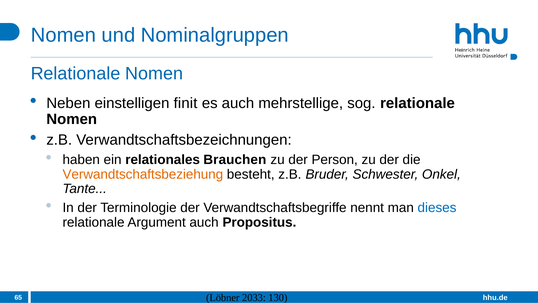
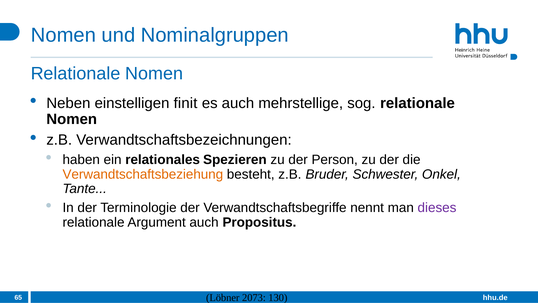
Brauchen: Brauchen -> Spezieren (235, 160)
dieses colour: blue -> purple (437, 208)
2033: 2033 -> 2073 (254, 298)
